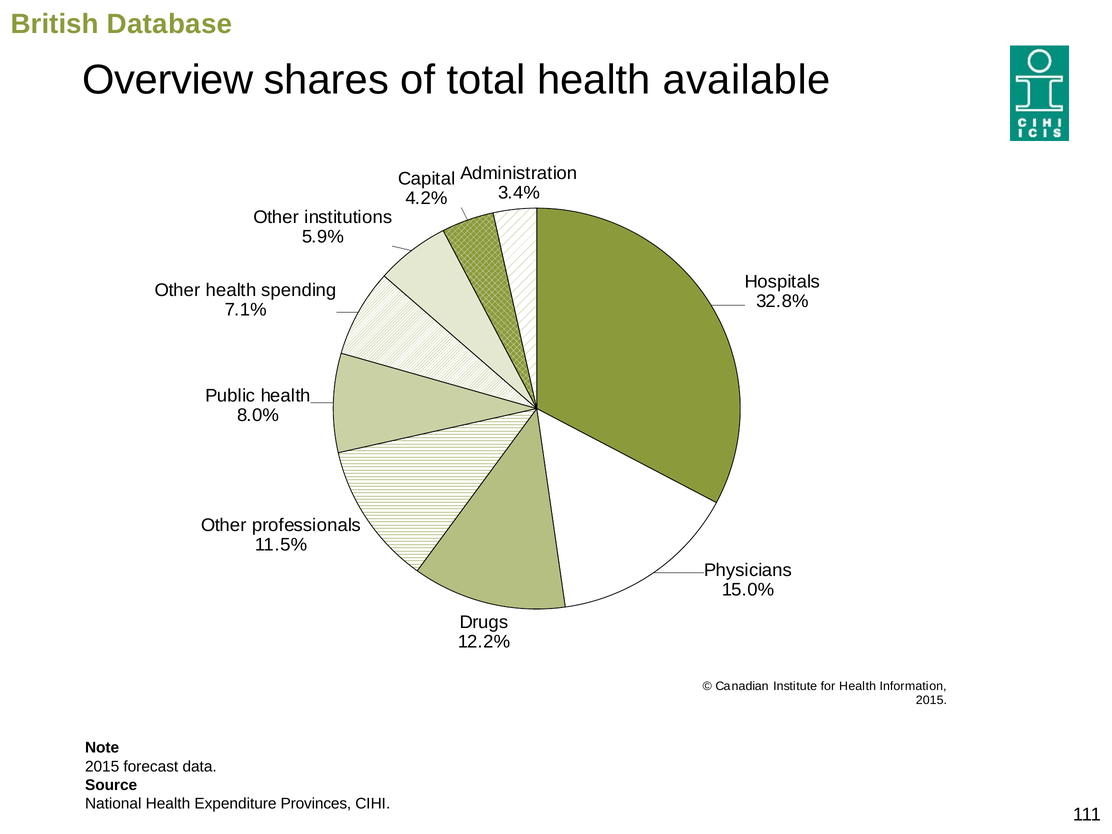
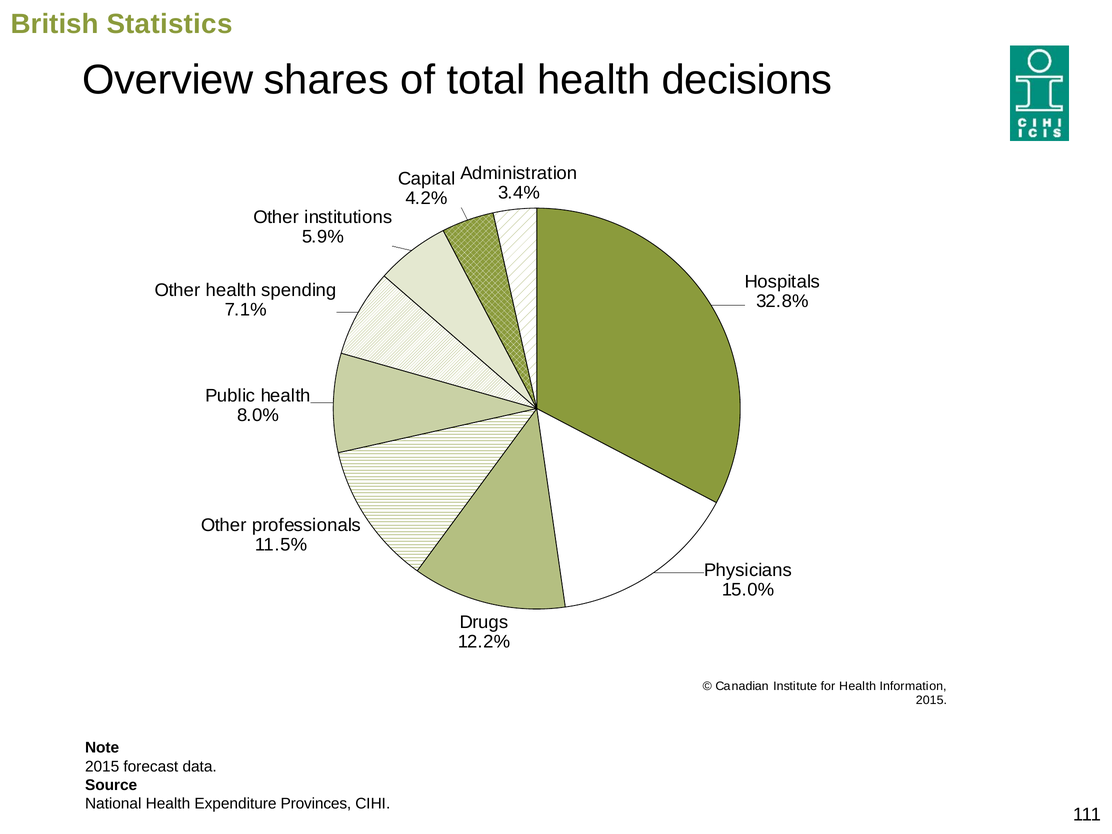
Database: Database -> Statistics (170, 24)
available: available -> decisions (747, 80)
